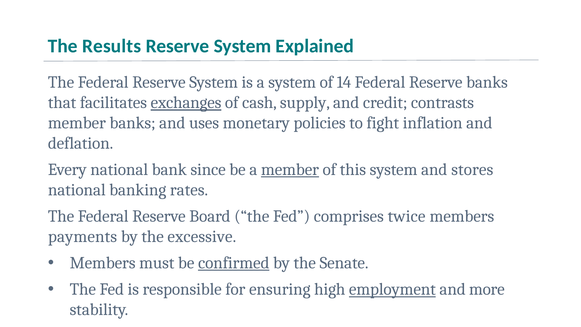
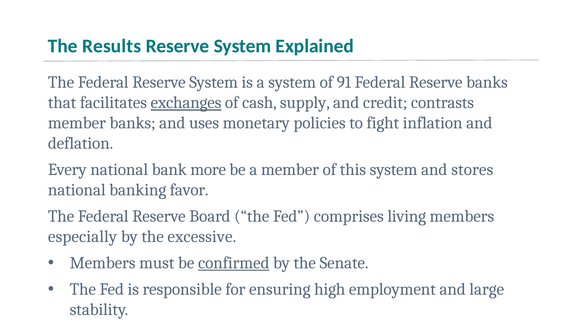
14: 14 -> 91 (344, 82)
since: since -> more (208, 170)
member underline: present -> none (290, 170)
rates: rates -> favor (189, 190)
twice: twice -> living (407, 216)
payments: payments -> especially (83, 237)
employment underline: present -> none (392, 289)
more: more -> large (487, 289)
